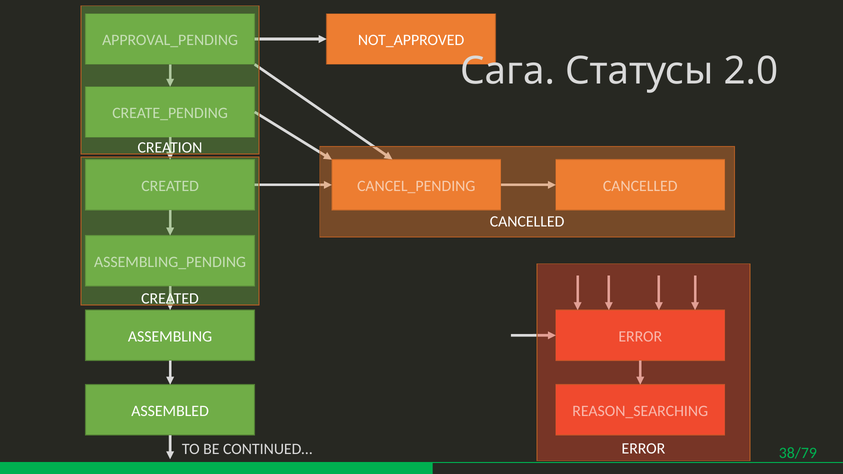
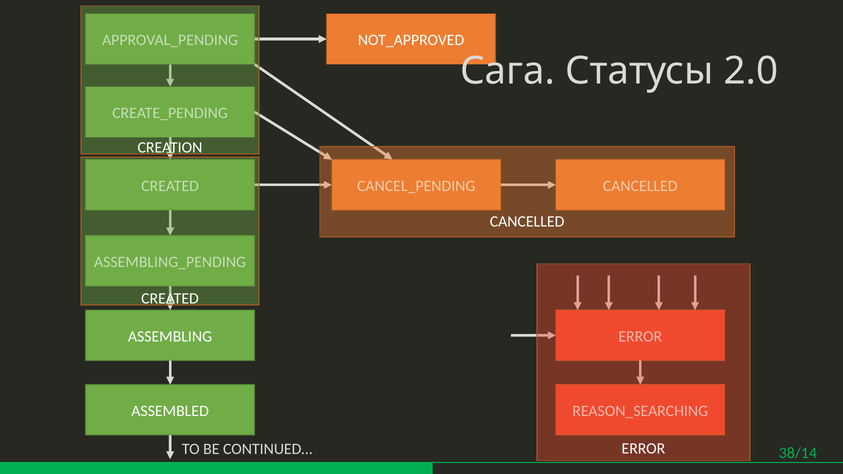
38/79: 38/79 -> 38/14 (798, 453)
